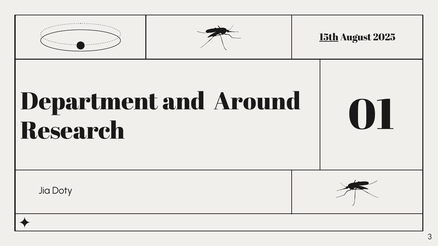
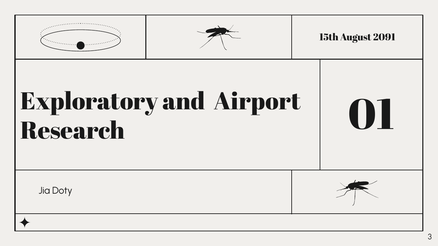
15th underline: present -> none (329, 37)
2025: 2025 -> 2091 (384, 37)
Department: Department -> Exploratory (89, 102)
Around: Around -> Airport (257, 102)
